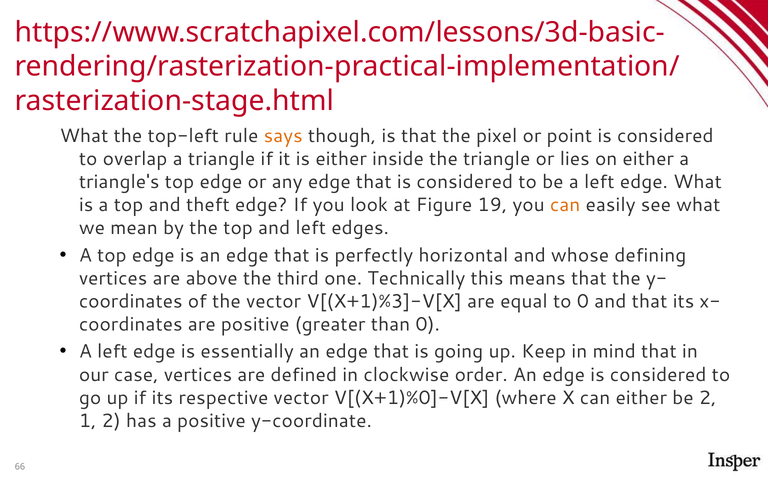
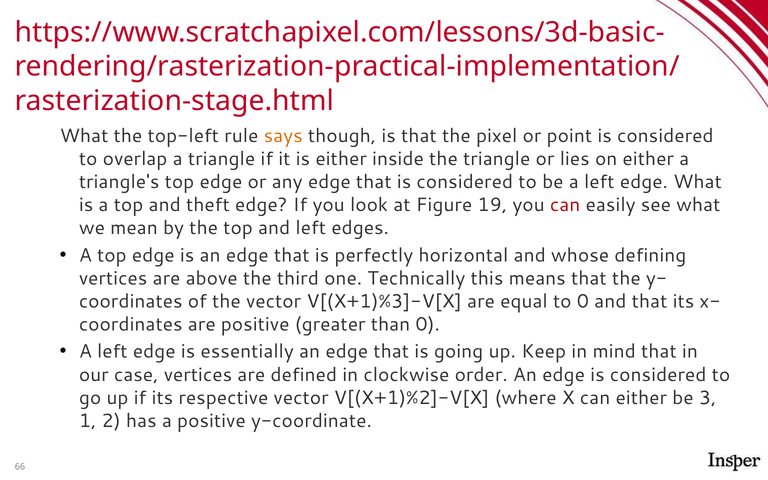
can colour: orange -> red (565, 205)
V[(X+1)%0]-V[X: V[(X+1)%0]-V[X -> V[(X+1)%2]-V[X (412, 398)
be 2: 2 -> 3 (708, 398)
